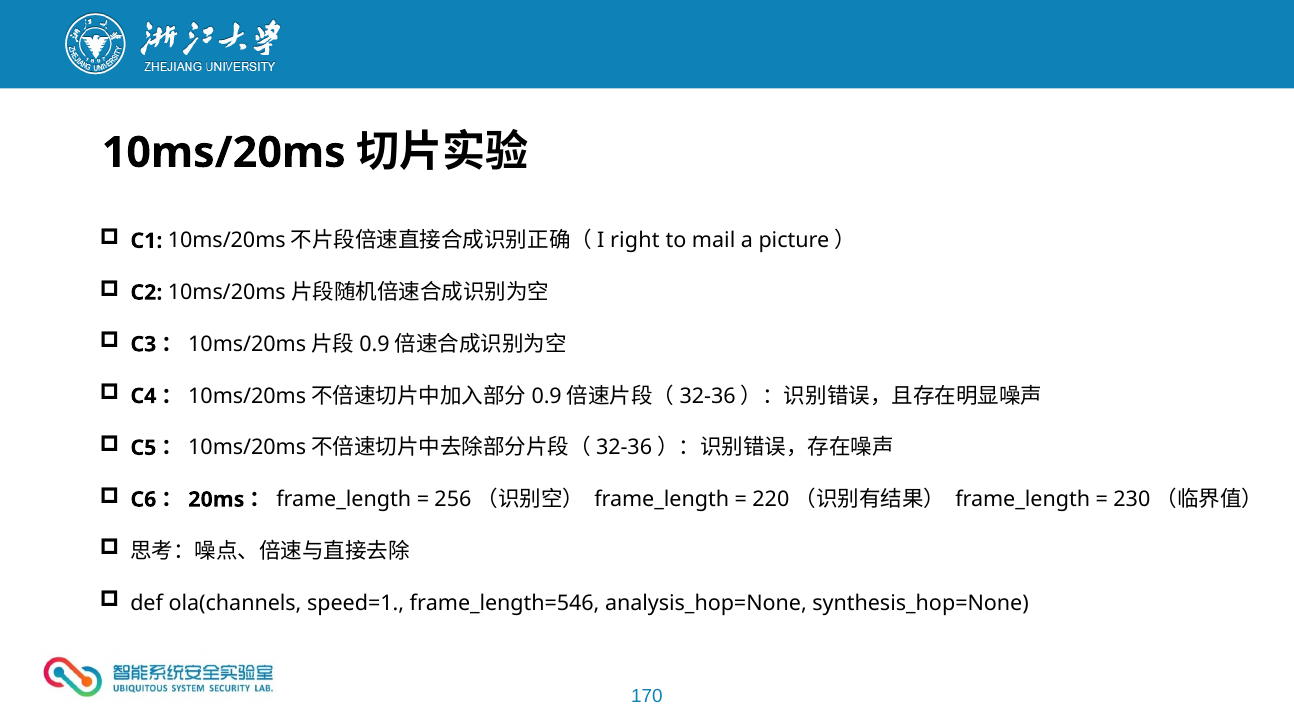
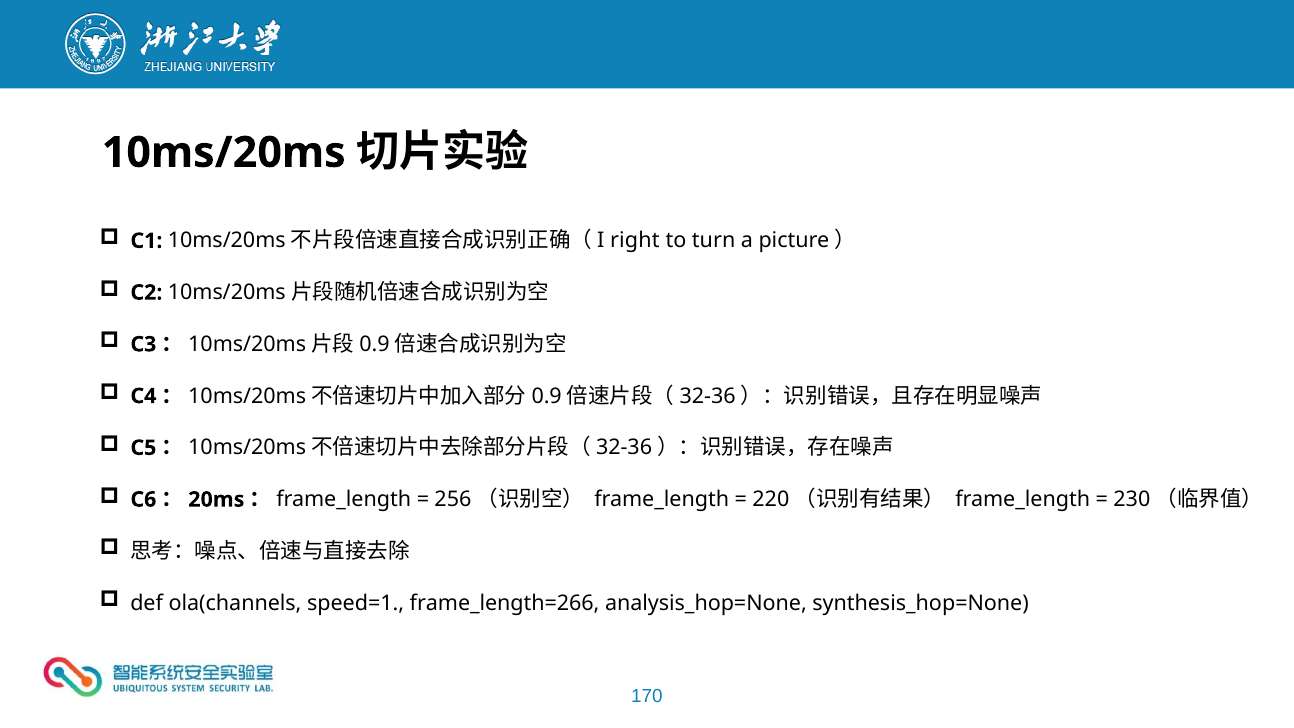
mail: mail -> turn (714, 241)
frame_length=546: frame_length=546 -> frame_length=266 (505, 603)
